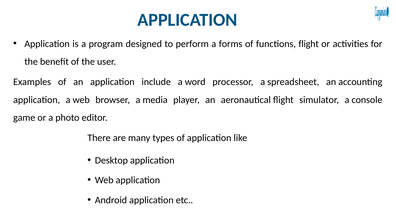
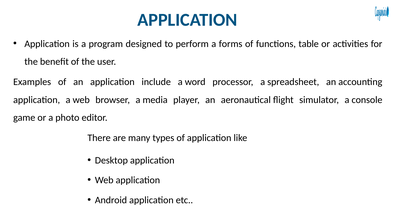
functions flight: flight -> table (309, 44)
